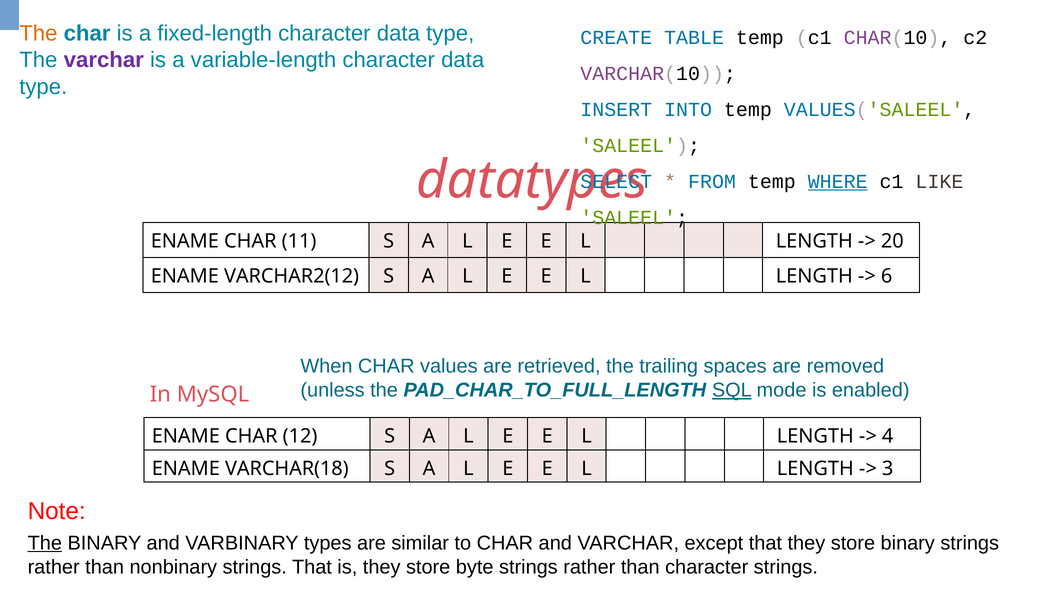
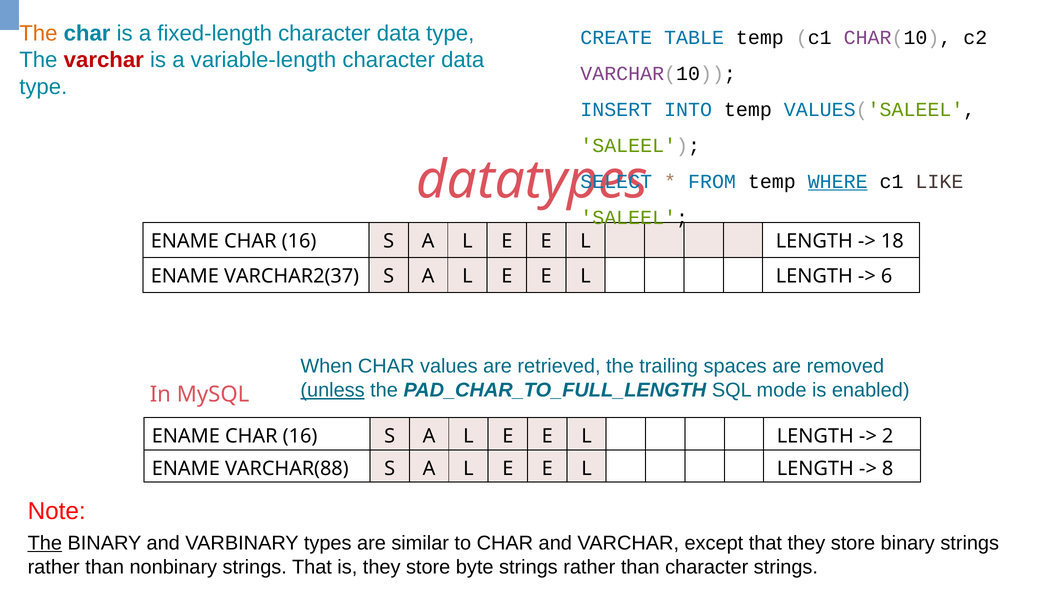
varchar colour: purple -> red (104, 60)
11: 11 -> 16 (299, 241)
20: 20 -> 18 (892, 241)
VARCHAR2(12: VARCHAR2(12 -> VARCHAR2(37 (292, 276)
unless underline: none -> present (333, 390)
SQL underline: present -> none (732, 390)
12: 12 -> 16 (300, 436)
4: 4 -> 2 (888, 436)
VARCHAR(18: VARCHAR(18 -> VARCHAR(88 (287, 468)
3: 3 -> 8 (888, 468)
